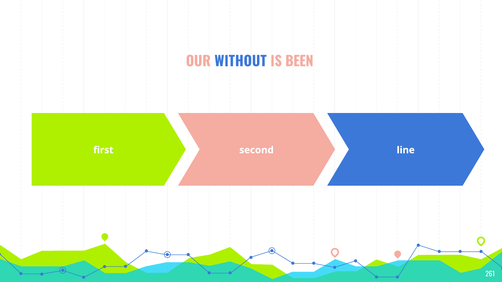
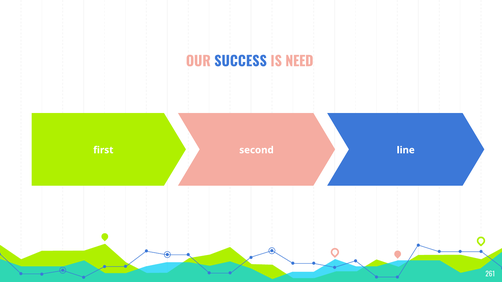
WITHOUT: WITHOUT -> SUCCESS (241, 62)
BEEN: BEEN -> NEED (299, 62)
